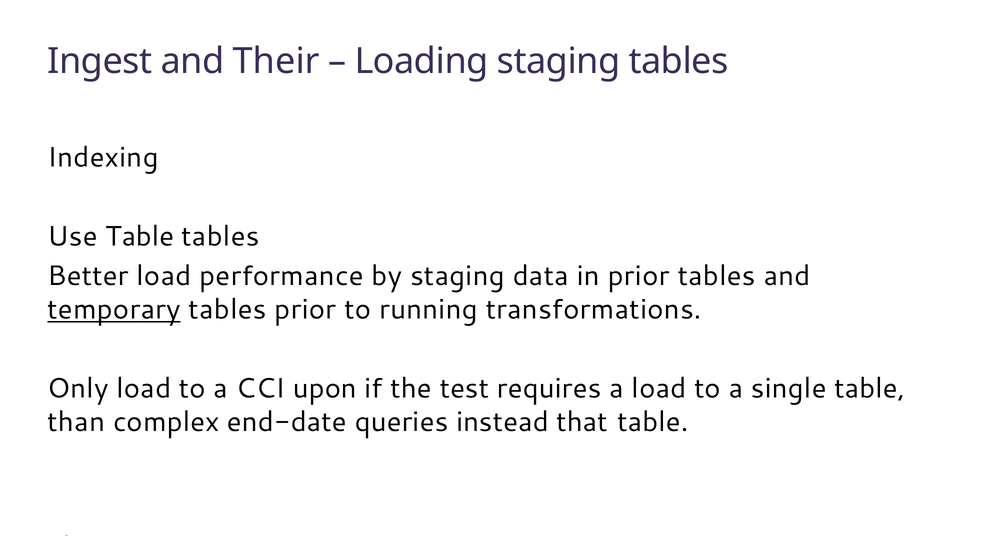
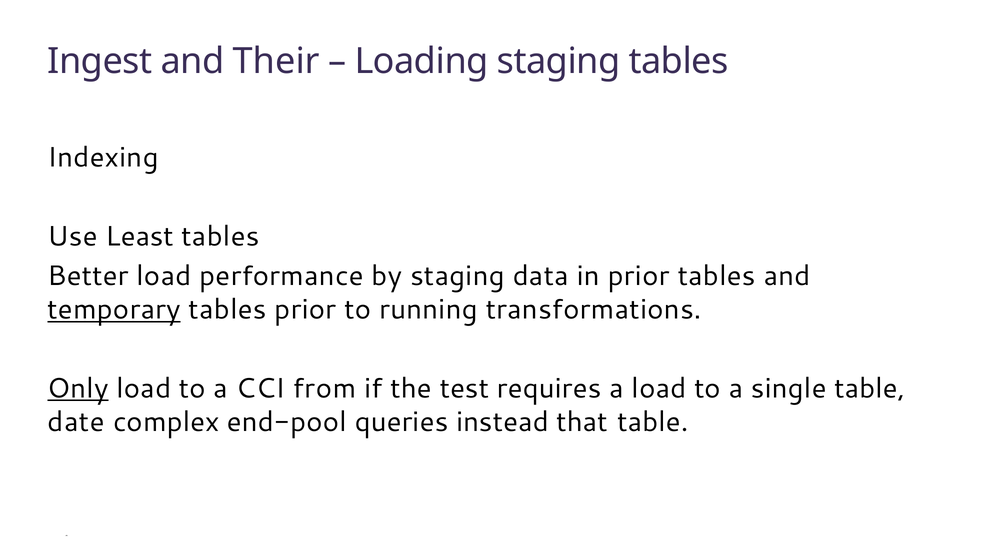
Use Table: Table -> Least (140, 236)
Only underline: none -> present (78, 388)
upon: upon -> from (325, 388)
than: than -> date (76, 422)
end-date: end-date -> end-pool (287, 422)
